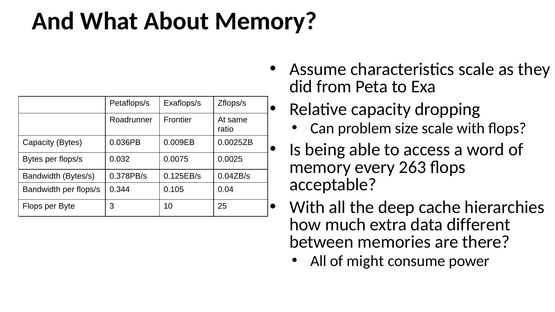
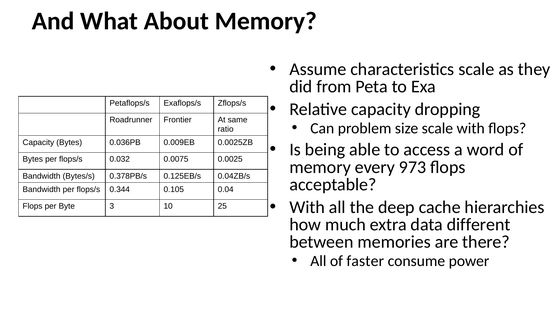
263: 263 -> 973 (413, 167)
might: might -> faster (365, 261)
